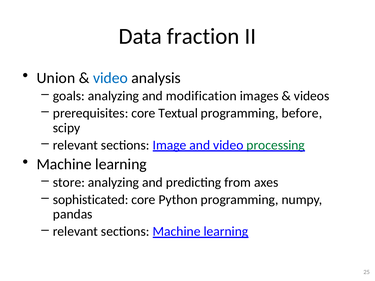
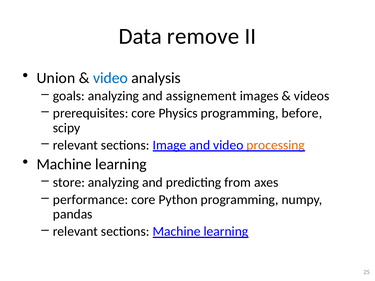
fraction: fraction -> remove (203, 36)
modification: modification -> assignement (201, 96)
Textual: Textual -> Physics (178, 113)
processing colour: green -> orange (276, 145)
sophisticated: sophisticated -> performance (91, 200)
